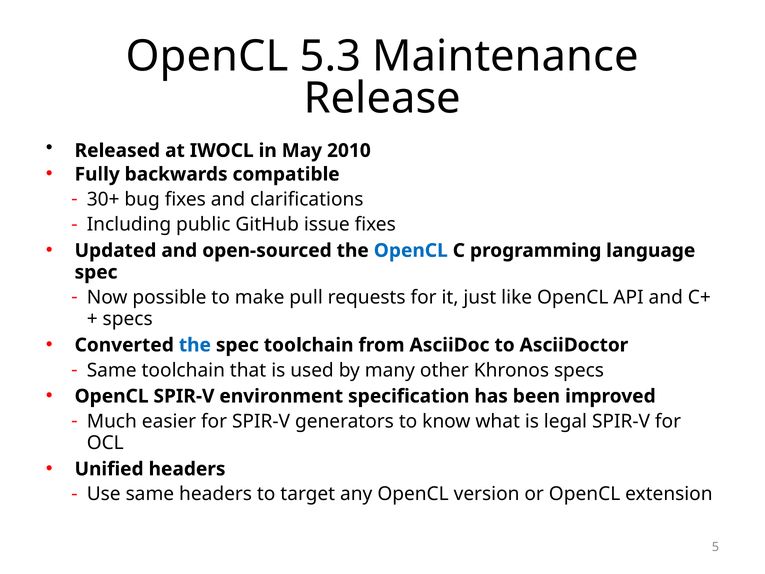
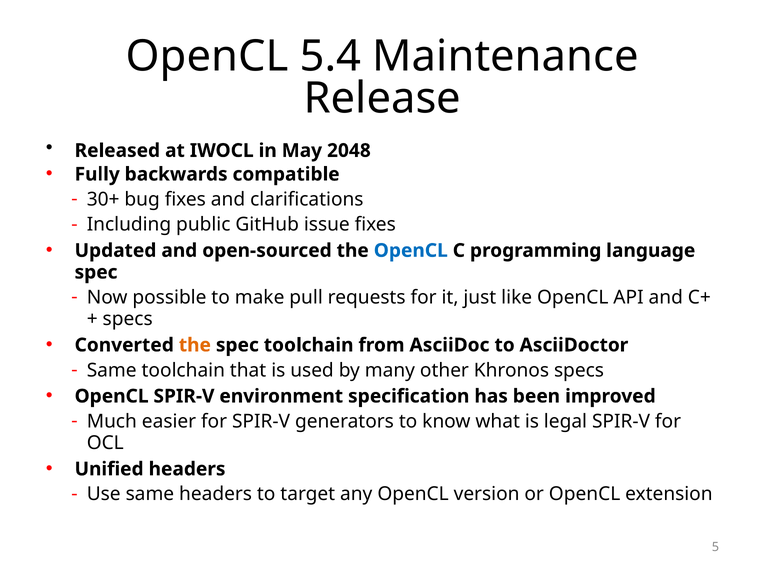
5.3: 5.3 -> 5.4 (330, 56)
2010: 2010 -> 2048 (349, 151)
the colour: blue -> orange (195, 345)
